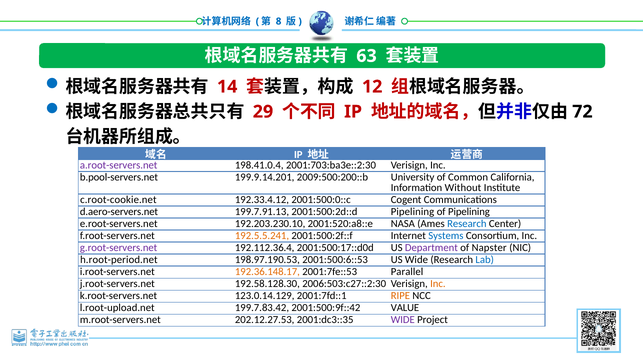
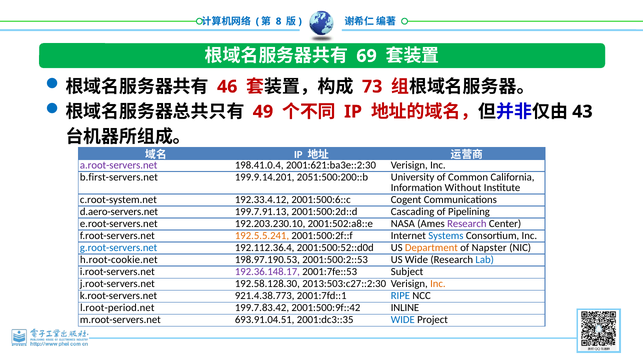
63: 63 -> 69 (367, 56)
14: 14 -> 46 (227, 87)
12: 12 -> 73 (372, 87)
29: 29 -> 49 (263, 112)
72: 72 -> 43 (582, 112)
2001:703:ba3e::2:30: 2001:703:ba3e::2:30 -> 2001:621:ba3e::2:30 (331, 165)
b.pool-servers.net: b.pool-servers.net -> b.first-servers.net (119, 177)
2009:500:200::b: 2009:500:200::b -> 2051:500:200::b (332, 177)
c.root-cookie.net: c.root-cookie.net -> c.root-system.net (118, 199)
2001:500:0::c: 2001:500:0::c -> 2001:500:6::c (321, 199)
2001:500:2d::d Pipelining: Pipelining -> Cascading (413, 211)
2001:520:a8::e: 2001:520:a8::e -> 2001:502:a8::e (340, 223)
Research colour: blue -> purple (467, 223)
g.root-servers.net colour: purple -> blue (119, 248)
2001:500:17::d0d: 2001:500:17::d0d -> 2001:500:52::d0d (335, 248)
Department colour: purple -> orange (431, 248)
h.root-period.net: h.root-period.net -> h.root-cookie.net (119, 260)
2001:500:6::53: 2001:500:6::53 -> 2001:500:2::53 (335, 260)
192.36.148.17 colour: orange -> purple (267, 272)
Parallel: Parallel -> Subject (407, 272)
2006:503:c27::2:30: 2006:503:c27::2:30 -> 2013:503:c27::2:30 (344, 284)
123.0.14.129: 123.0.14.129 -> 921.4.38.773 (265, 296)
RIPE colour: orange -> blue (400, 296)
l.root-upload.net: l.root-upload.net -> l.root-period.net (117, 308)
VALUE: VALUE -> INLINE (405, 308)
202.12.27.53: 202.12.27.53 -> 693.91.04.51 (265, 320)
WIDE colour: purple -> blue (403, 320)
